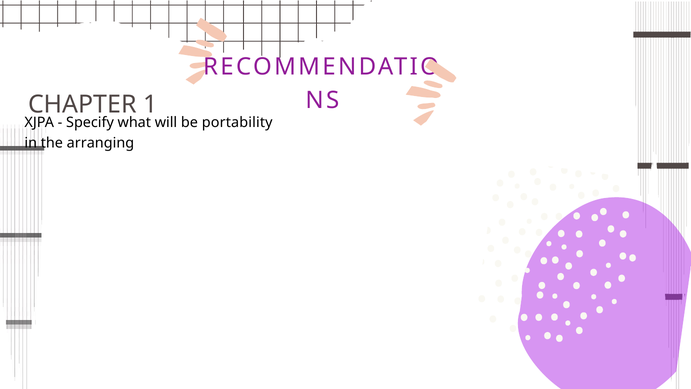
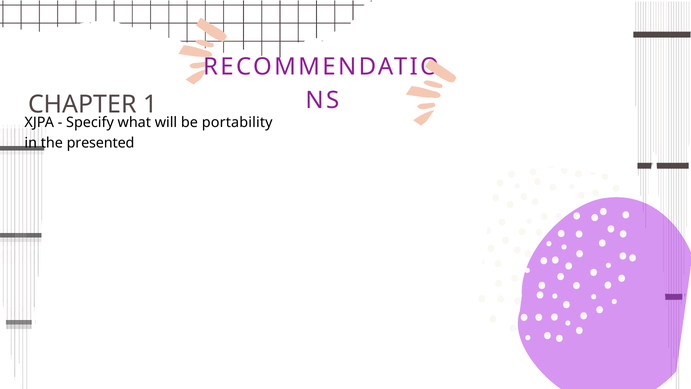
arranging: arranging -> presented (101, 143)
